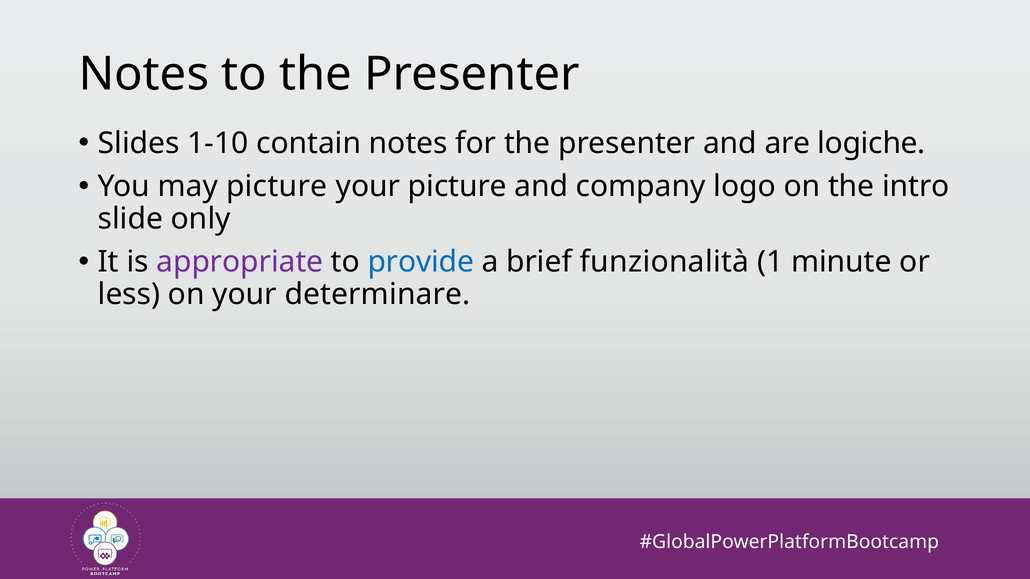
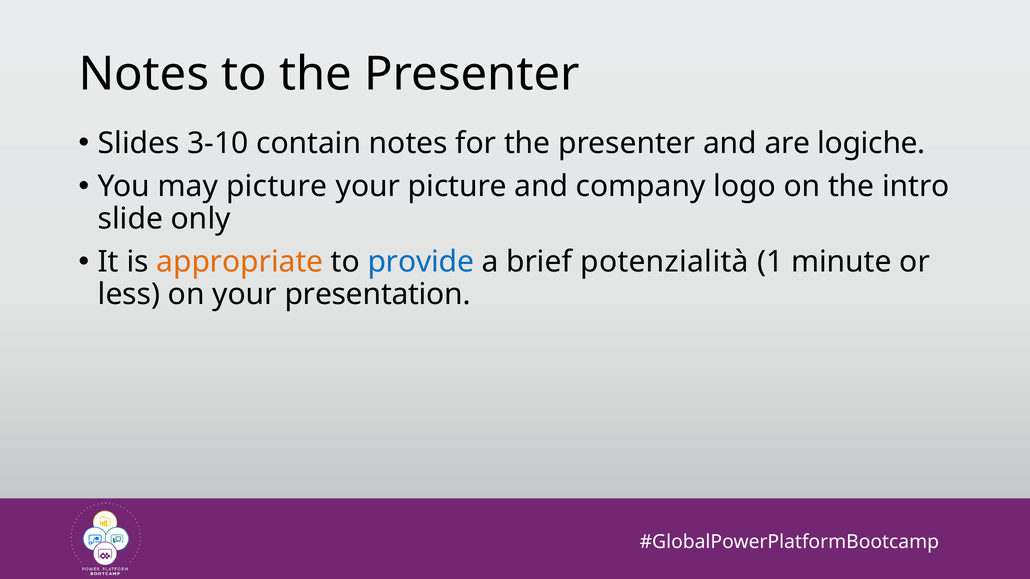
1-10: 1-10 -> 3-10 (218, 143)
appropriate colour: purple -> orange (240, 262)
funzionalità: funzionalità -> potenzialità (664, 262)
determinare: determinare -> presentation (378, 295)
